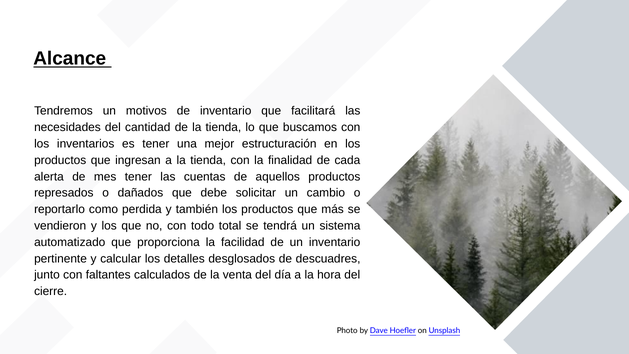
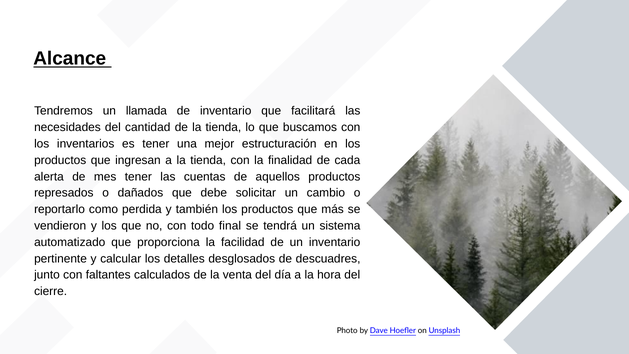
motivos: motivos -> llamada (146, 111)
total: total -> final (230, 226)
